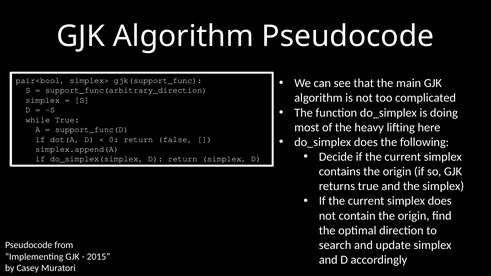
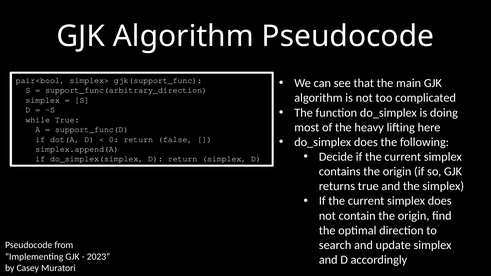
2015: 2015 -> 2023 (98, 257)
